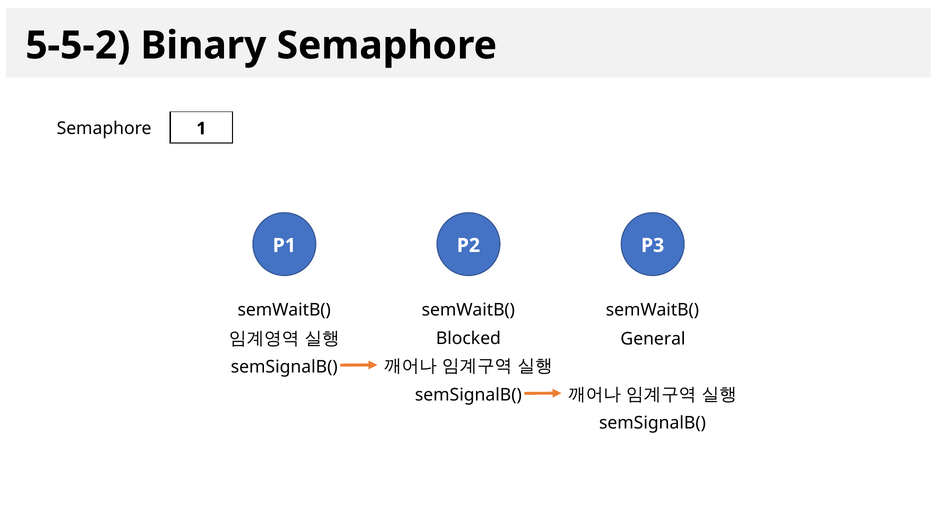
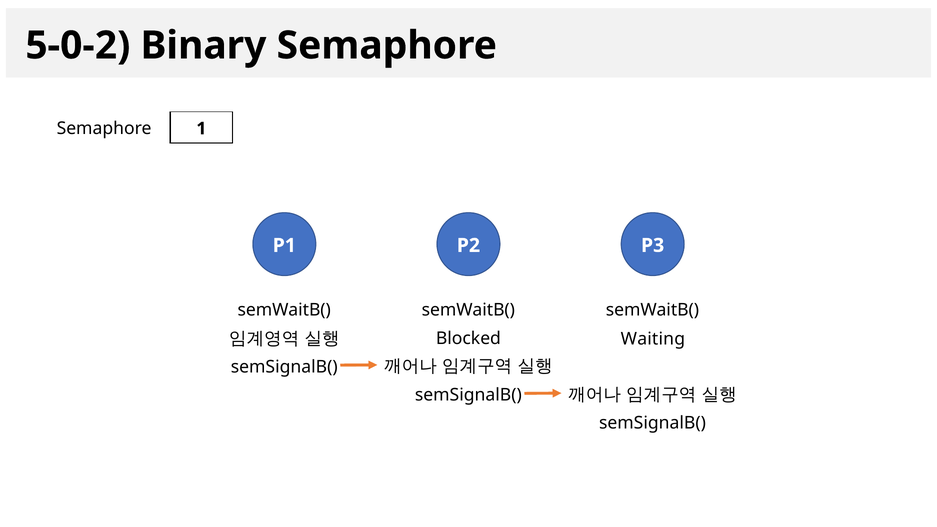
5-5-2: 5-5-2 -> 5-0-2 (78, 46)
General: General -> Waiting (653, 339)
